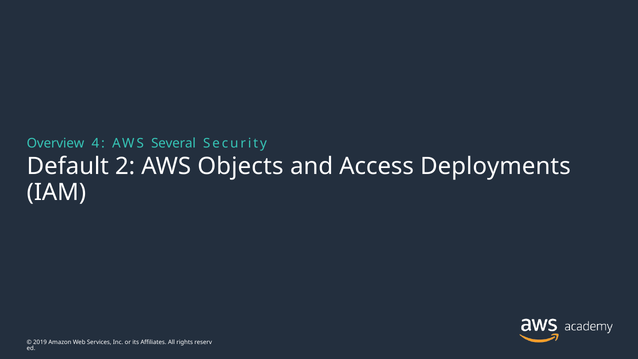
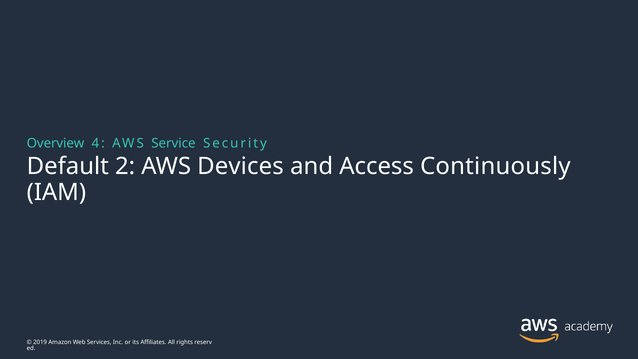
Several: Several -> Service (173, 143)
Objects: Objects -> Devices (240, 166)
Deployments: Deployments -> Continuously (495, 166)
